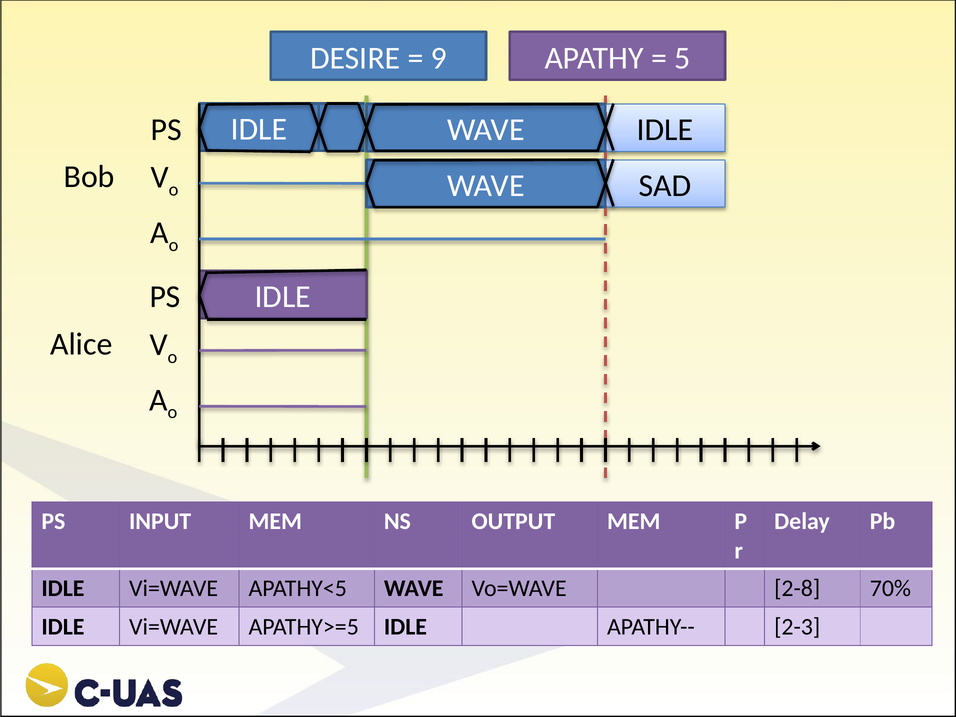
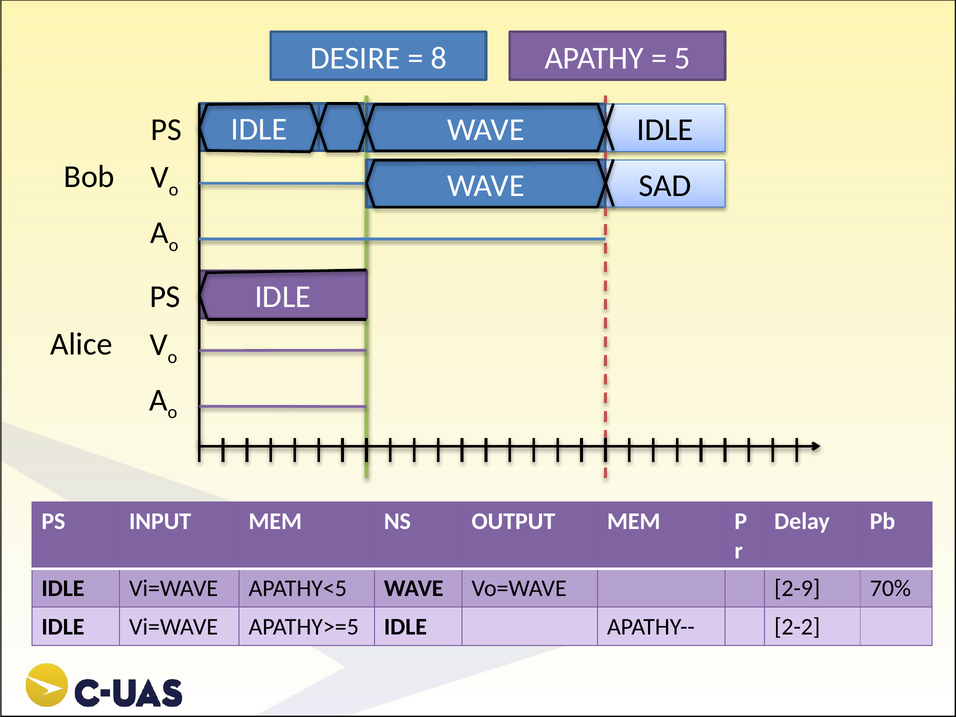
9: 9 -> 8 (439, 58)
2-8: 2-8 -> 2-9 (797, 589)
2-3: 2-3 -> 2-2 (797, 627)
